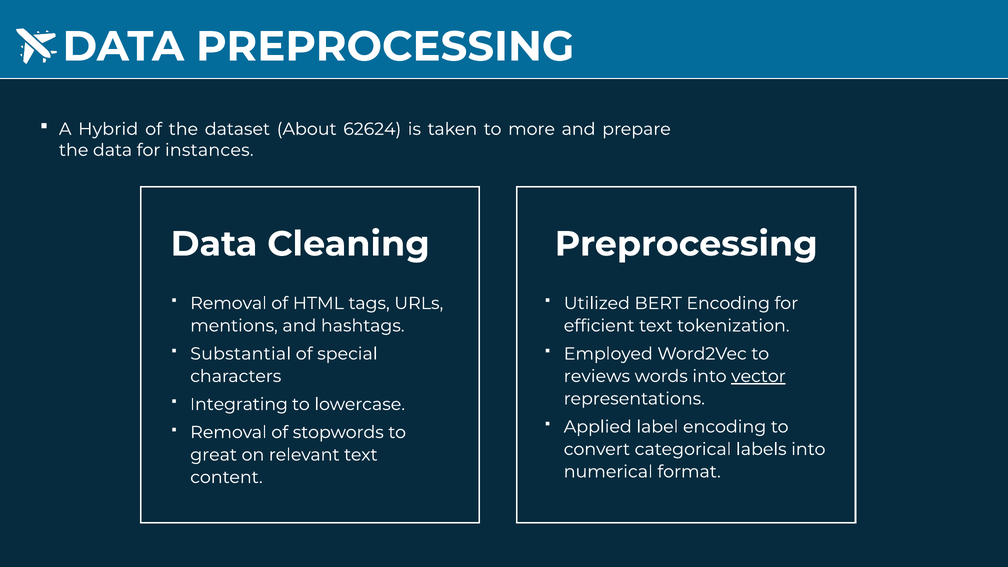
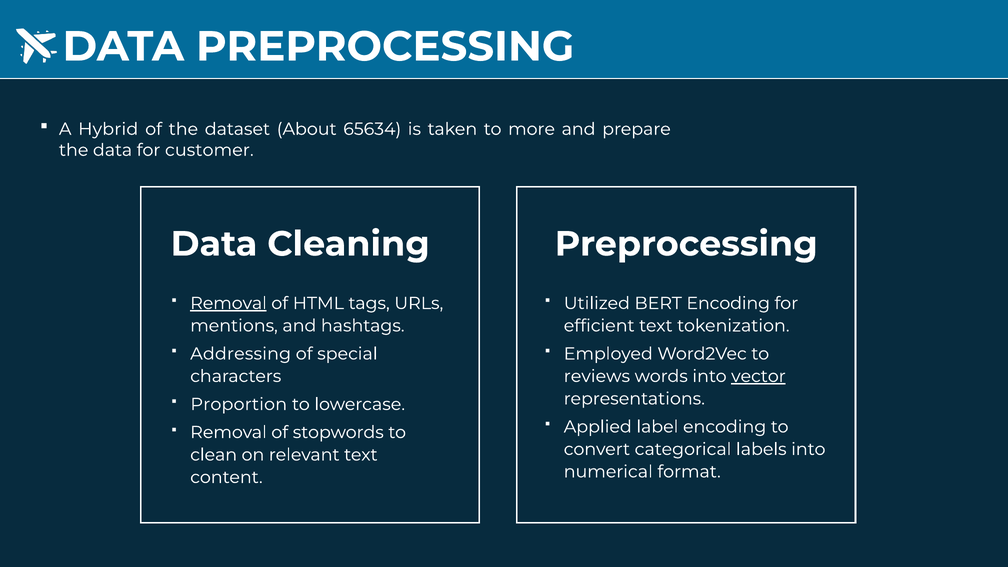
62624: 62624 -> 65634 (372, 129)
instances: instances -> customer (209, 150)
Removal underline: none -> present (229, 303)
Substantial: Substantial -> Addressing (241, 354)
Integrating: Integrating -> Proportion (239, 404)
great: great -> clean (214, 455)
